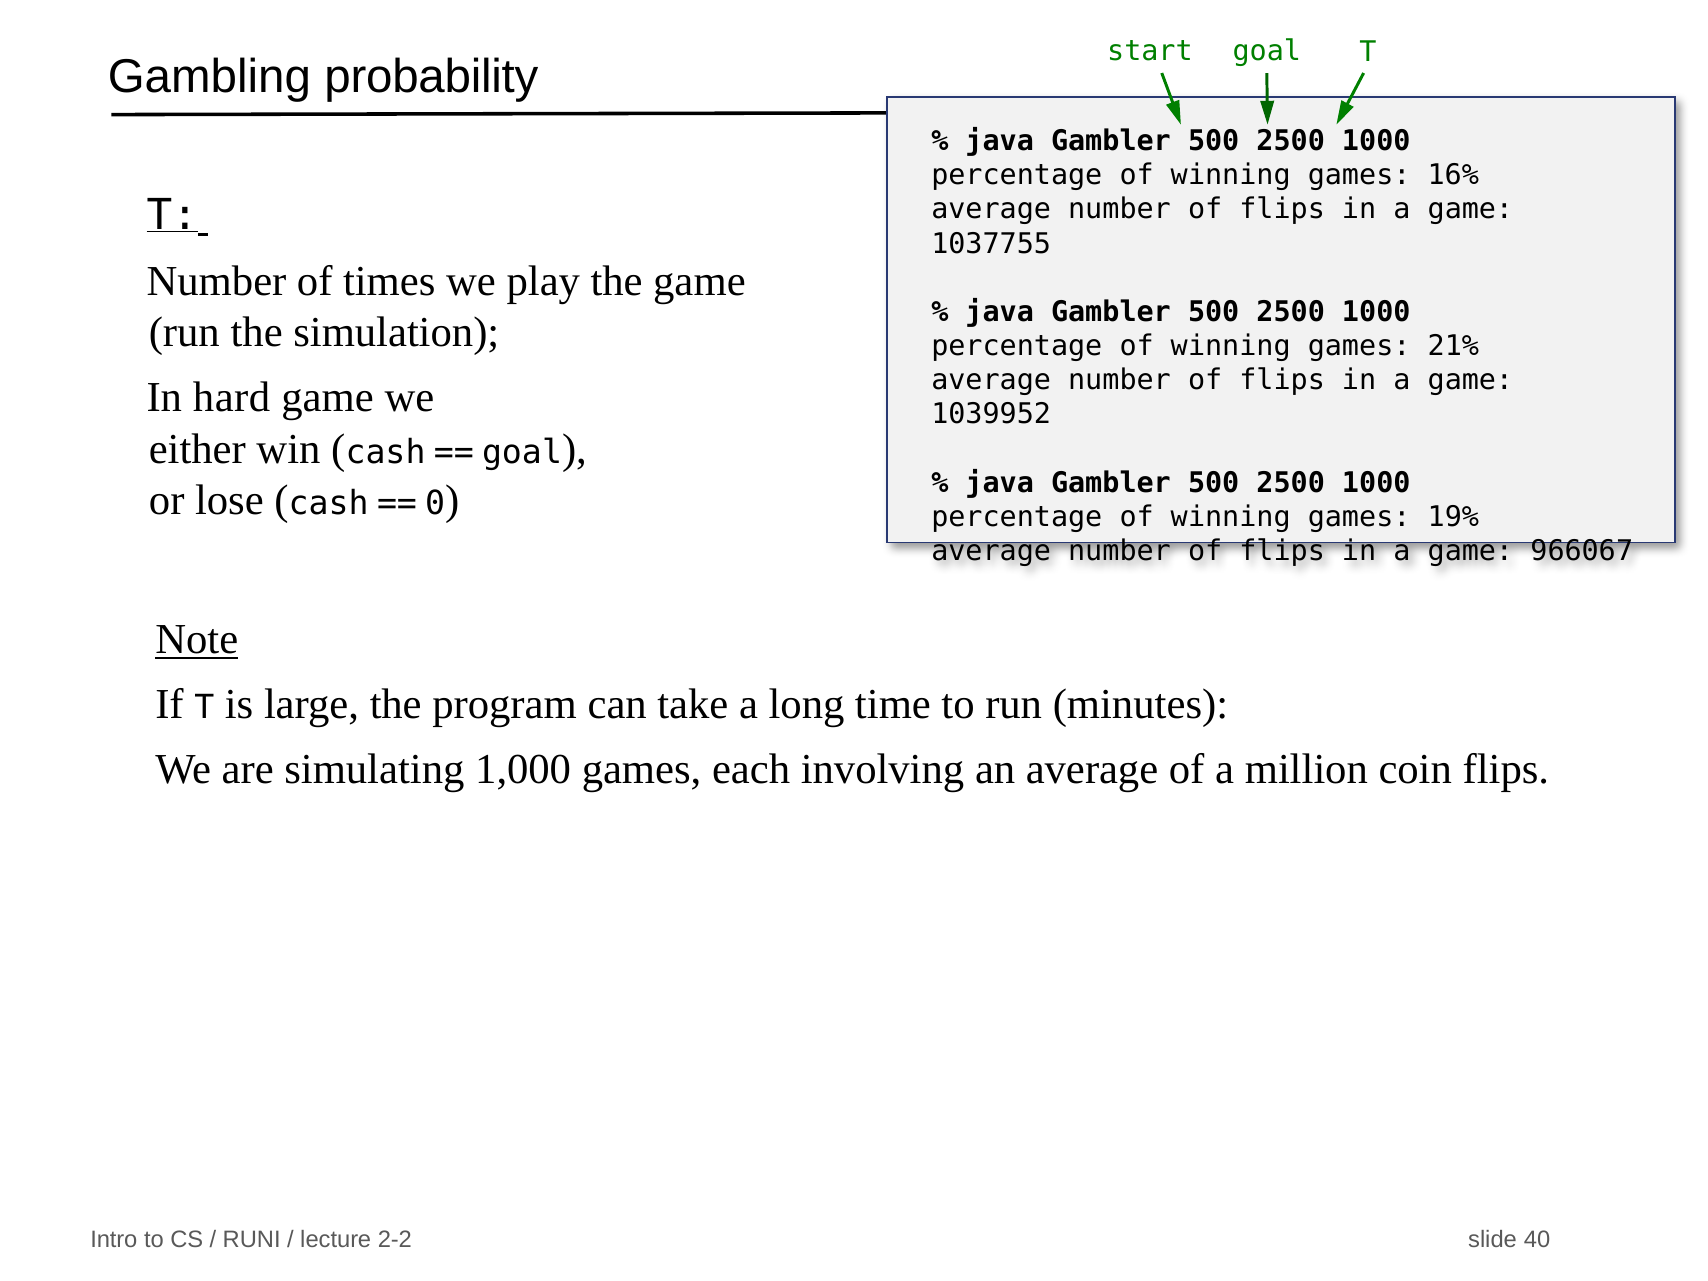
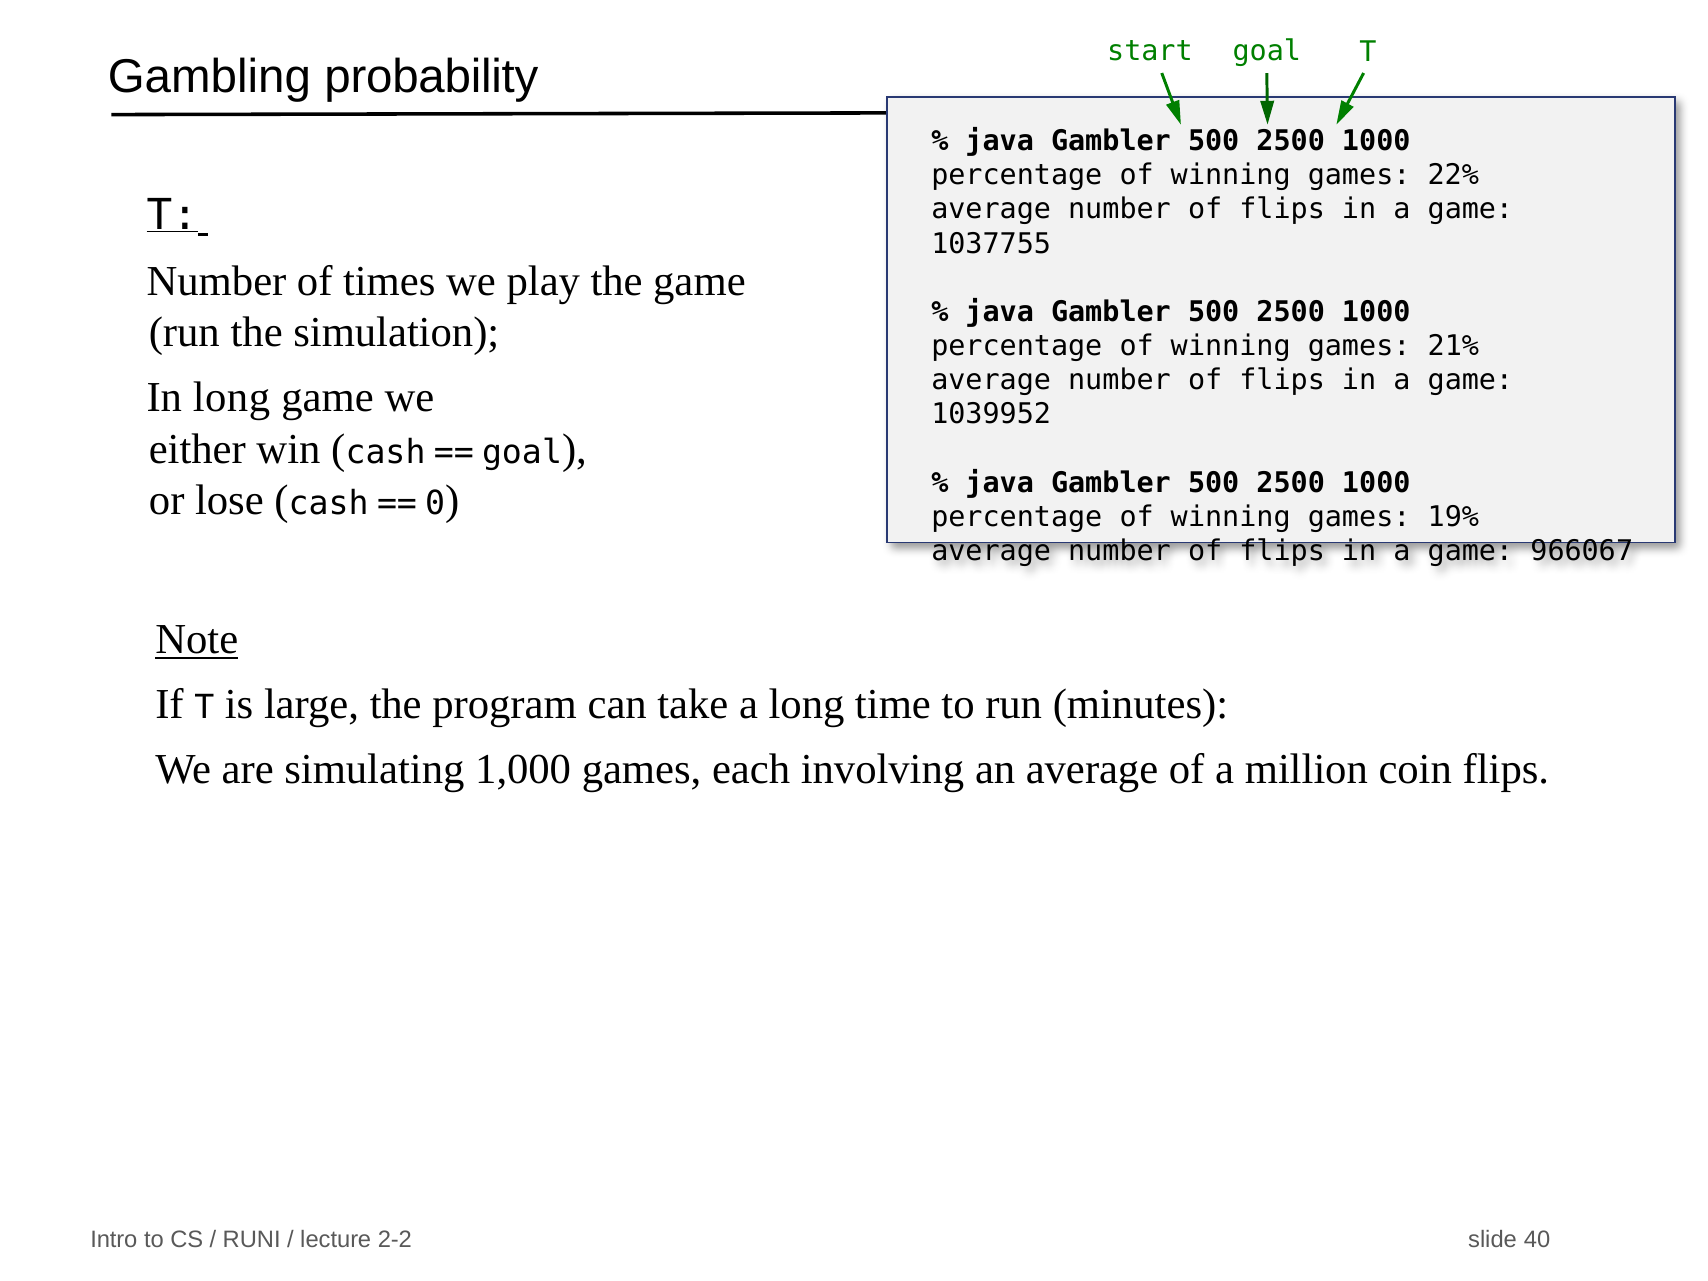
16%: 16% -> 22% (1453, 175)
In hard: hard -> long (232, 398)
